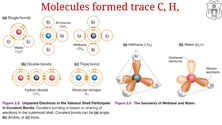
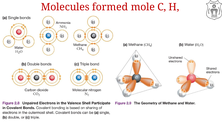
trace: trace -> mole (143, 7)
